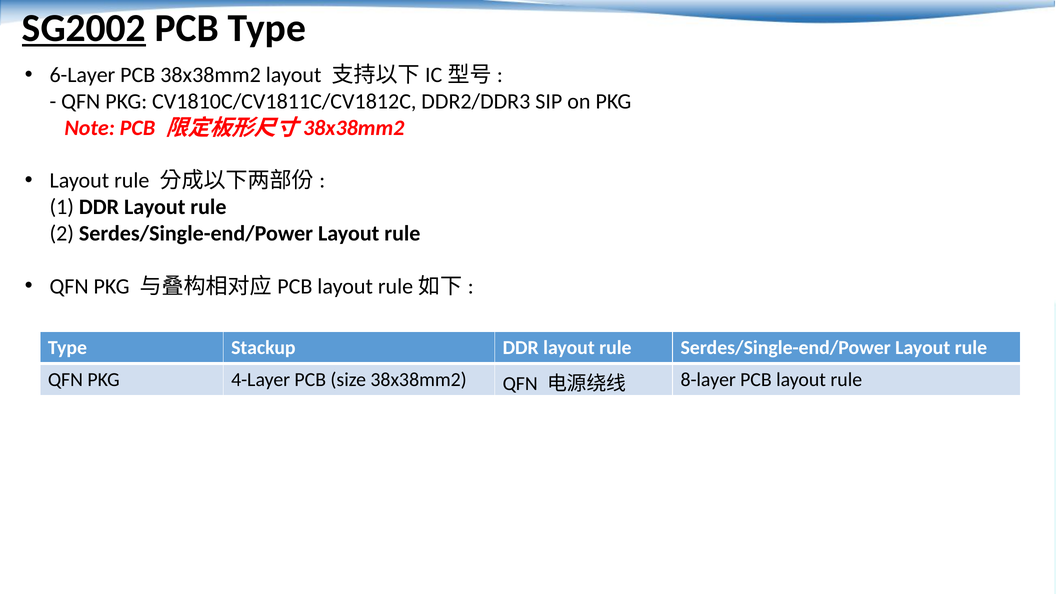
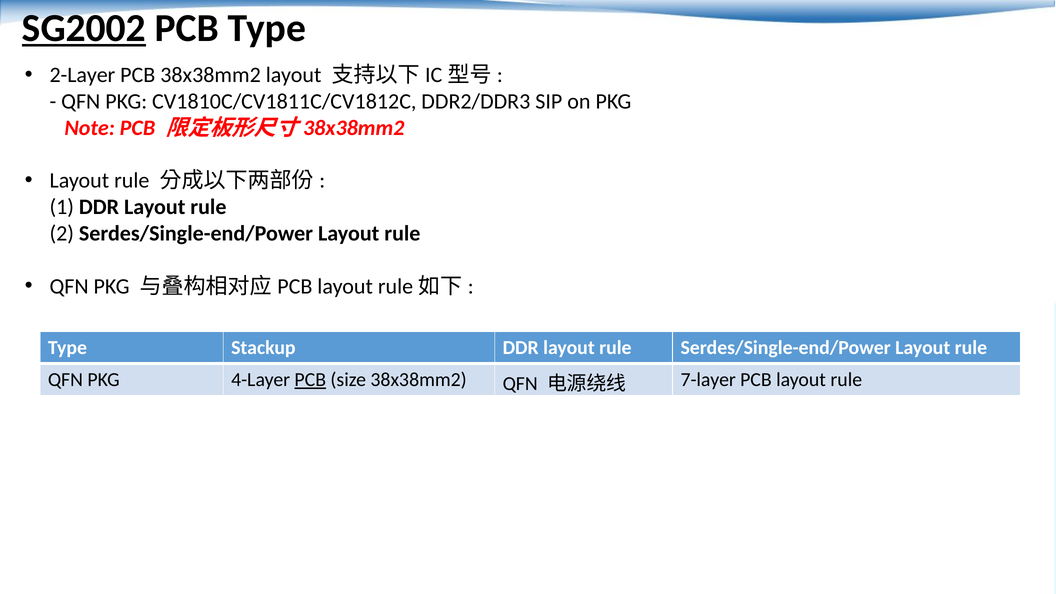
6-Layer: 6-Layer -> 2-Layer (82, 75)
PCB underline: none -> present (310, 380)
8-layer: 8-layer -> 7-layer (708, 380)
